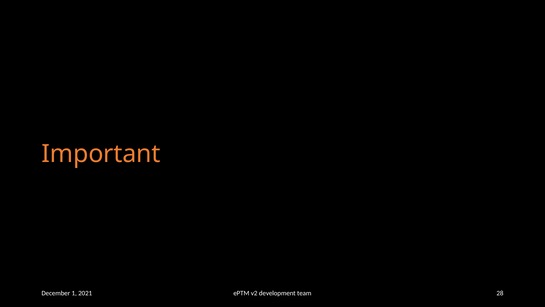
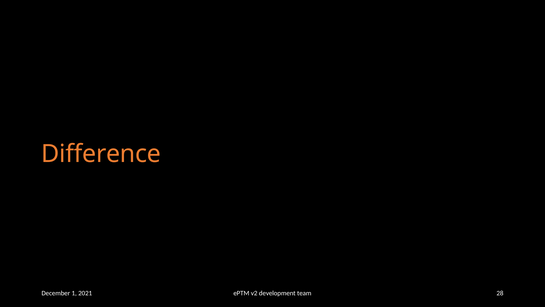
Important: Important -> Difference (101, 154)
